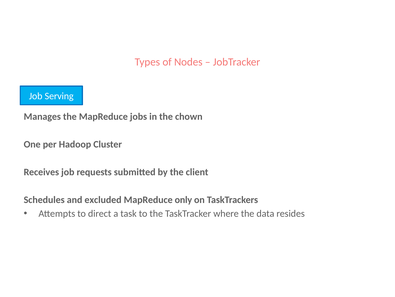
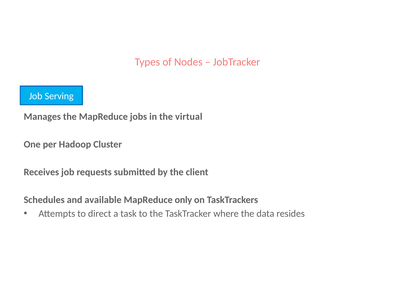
chown: chown -> virtual (189, 116)
excluded: excluded -> available (103, 199)
